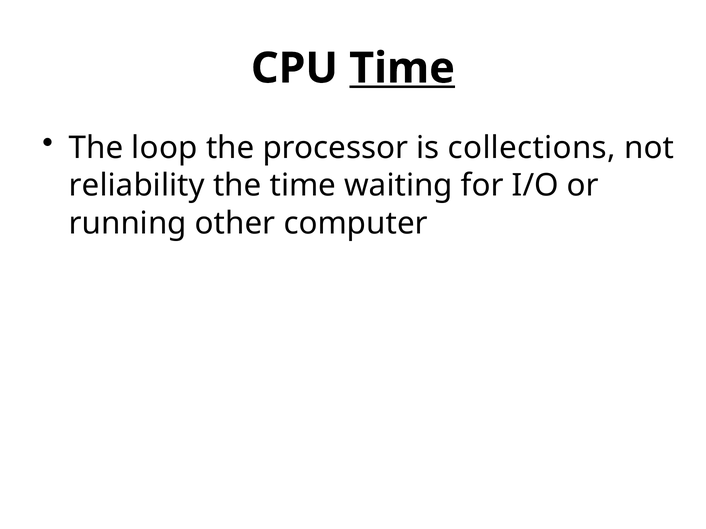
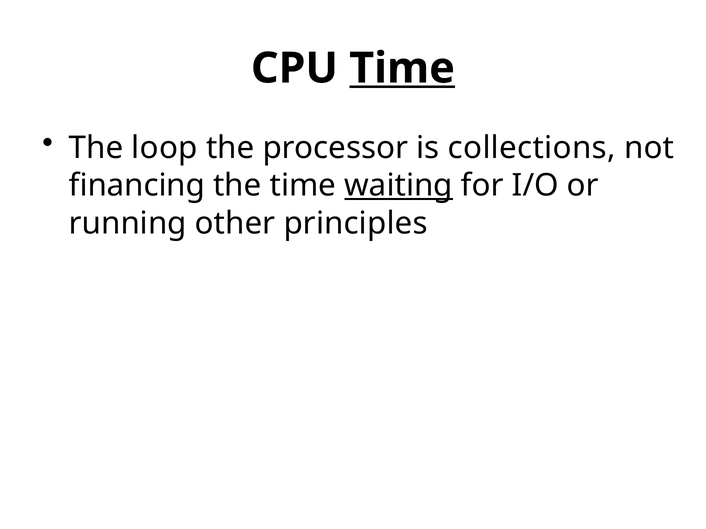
reliability: reliability -> financing (137, 186)
waiting underline: none -> present (399, 186)
computer: computer -> principles (356, 223)
